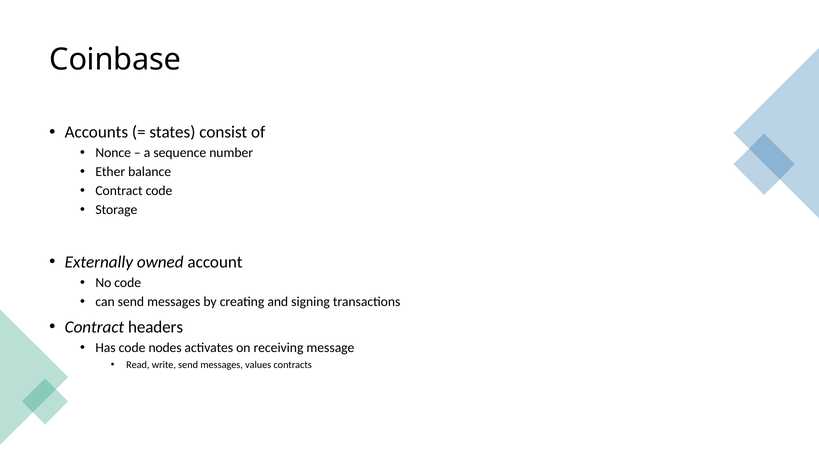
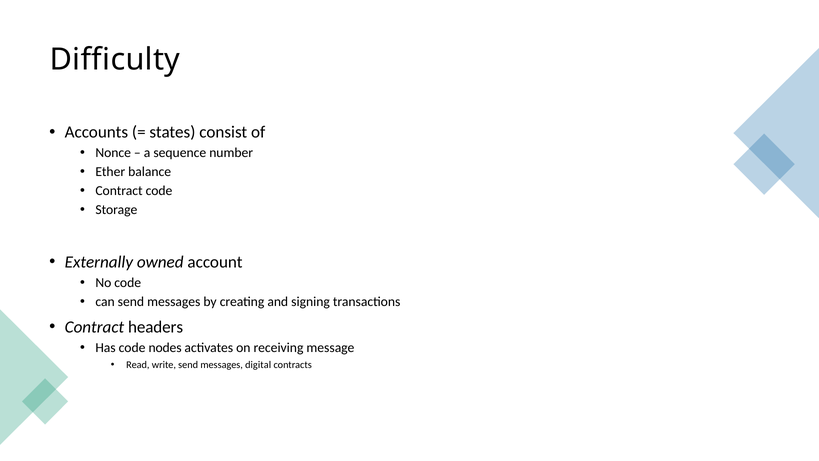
Coinbase: Coinbase -> Difficulty (115, 60)
values: values -> digital (258, 365)
